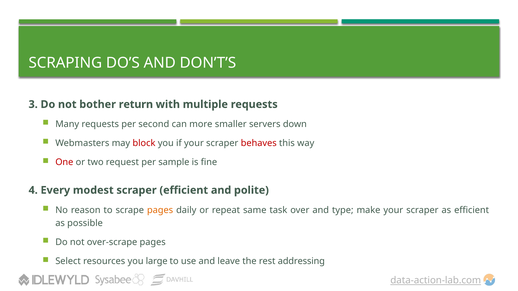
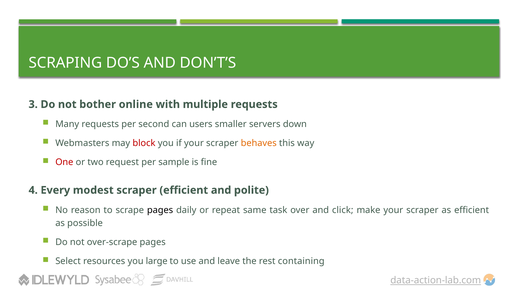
return: return -> online (136, 105)
more: more -> users (201, 124)
behaves colour: red -> orange (259, 143)
pages colour: orange -> black (160, 210)
type: type -> click (343, 210)
addressing: addressing -> containing (301, 262)
